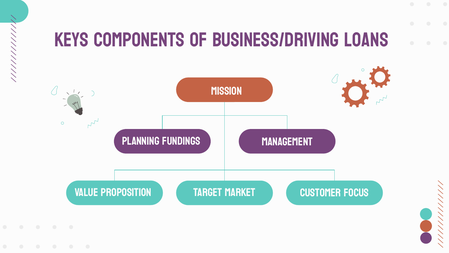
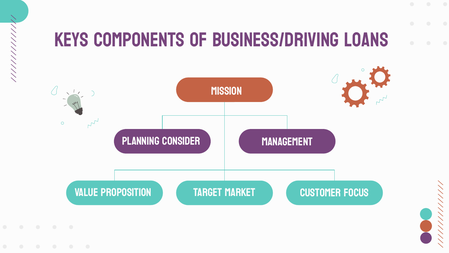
fundings: fundings -> consider (181, 141)
